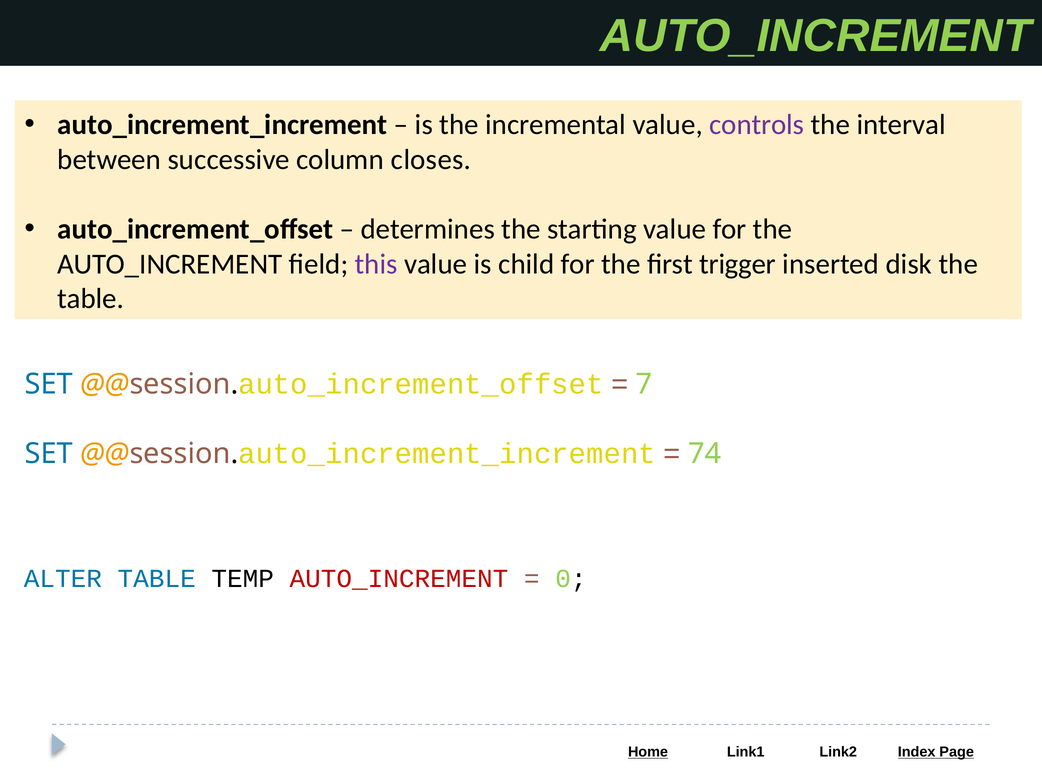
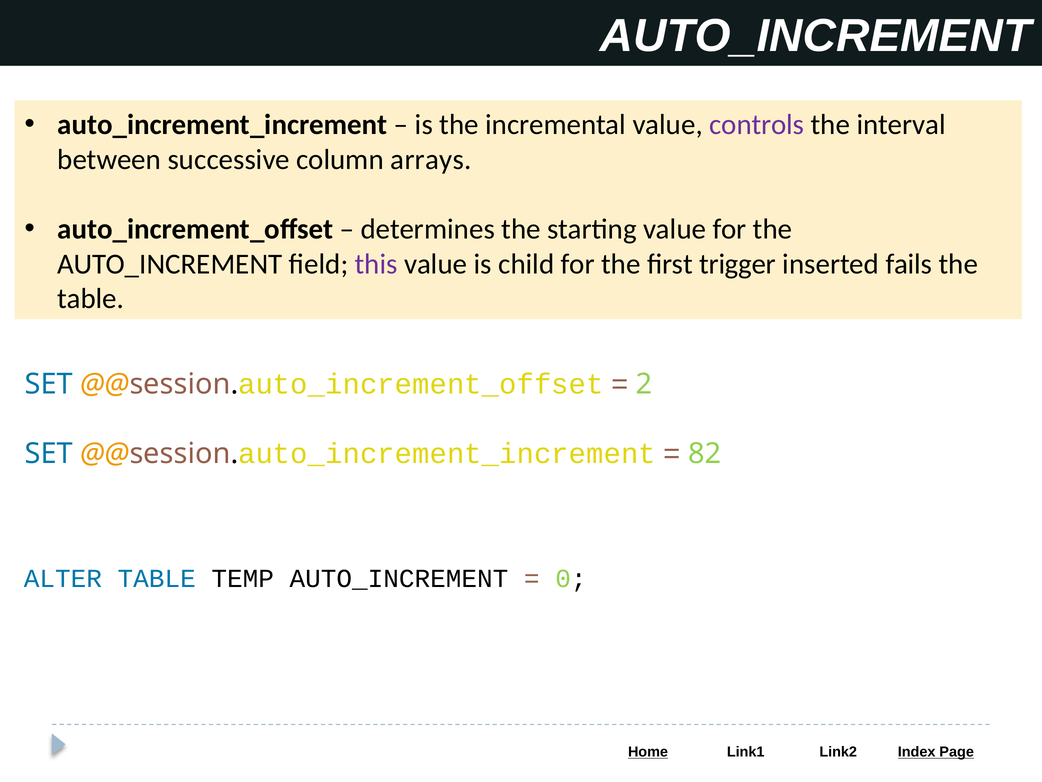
AUTO_INCREMENT colour: light green -> white (816, 36)
closes: closes -> arrays (431, 160)
disk: disk -> fails (909, 264)
7: 7 -> 2 (644, 384)
74: 74 -> 82 (705, 454)
AUTO_INCREMENT colour: red -> black (399, 578)
